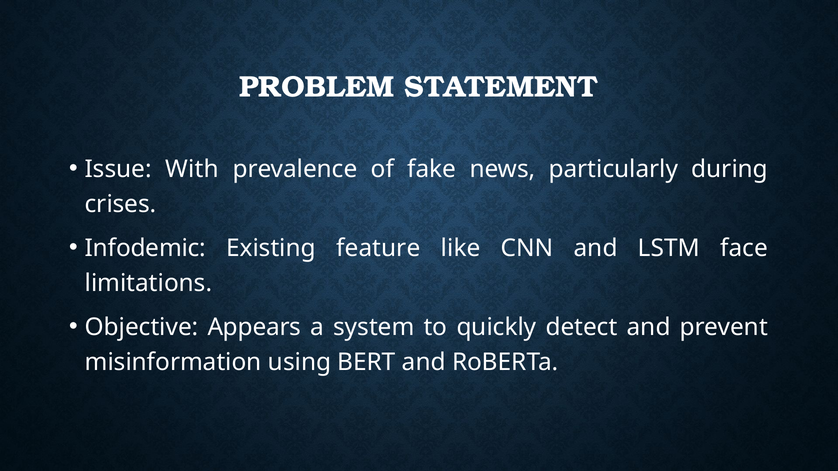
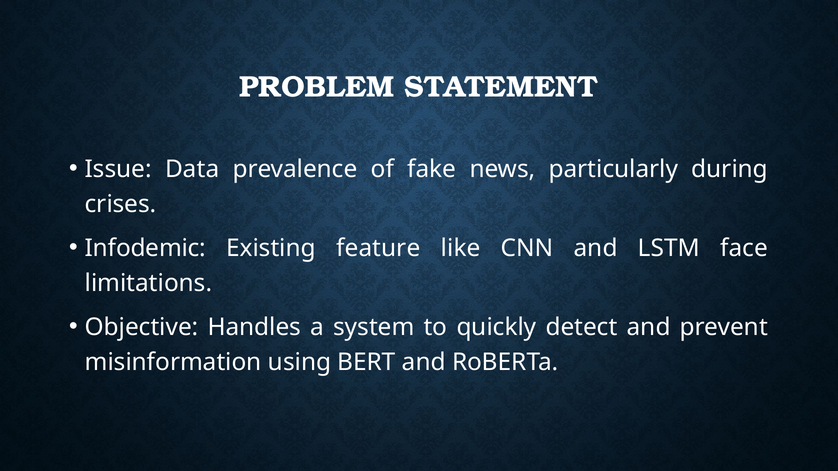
With: With -> Data (192, 169)
Appears: Appears -> Handles (254, 327)
